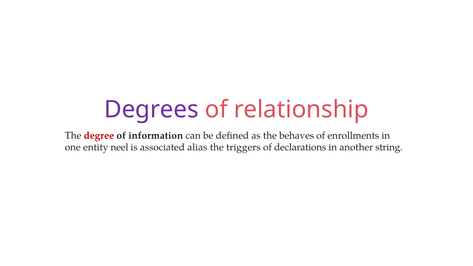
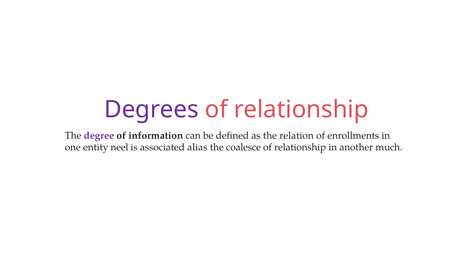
degree colour: red -> purple (99, 135)
behaves: behaves -> relation (297, 135)
triggers: triggers -> coalesce (243, 147)
declarations: declarations -> relationship (300, 147)
string: string -> much (389, 147)
